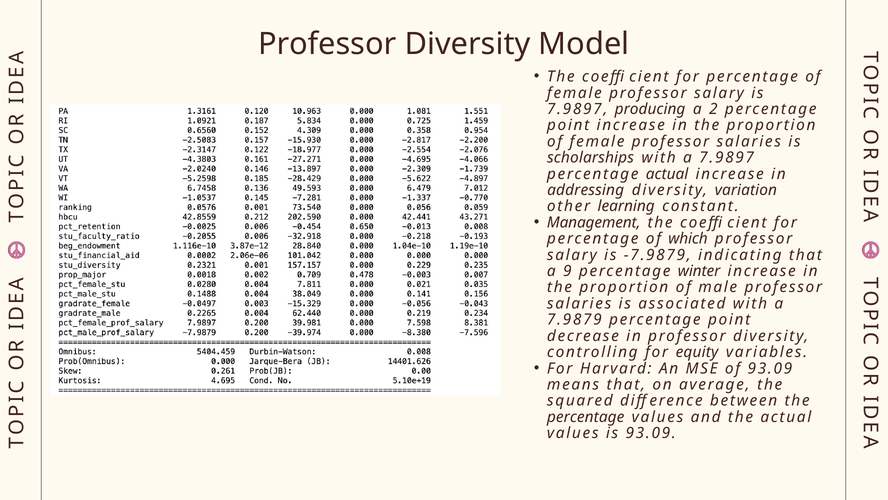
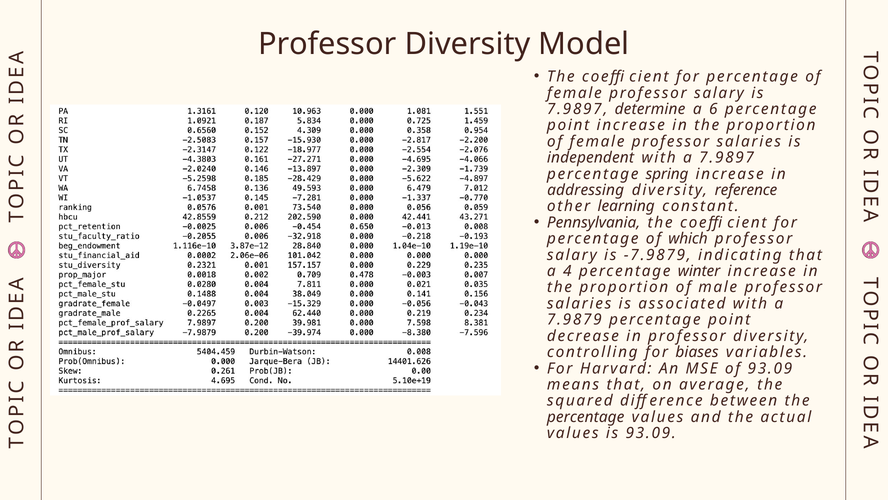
producing: producing -> determine (650, 109)
2: 2 -> 6 (713, 109)
scholarships: scholarships -> independent (591, 158)
percentage actual: actual -> spring (667, 174)
variation: variation -> reference (746, 190)
Management: Management -> Pennsylvania (594, 222)
9: 9 -> 4 (567, 271)
equity: equity -> biases (697, 352)
